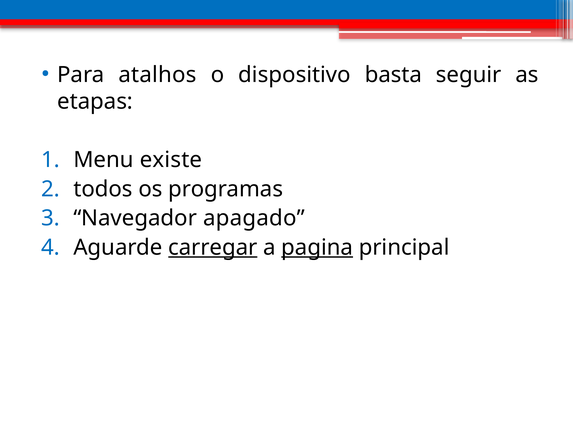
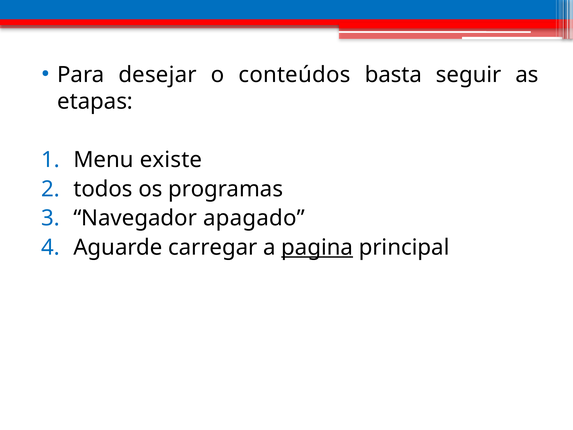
atalhos: atalhos -> desejar (158, 75)
dispositivo: dispositivo -> conteúdos (294, 75)
carregar underline: present -> none (213, 247)
